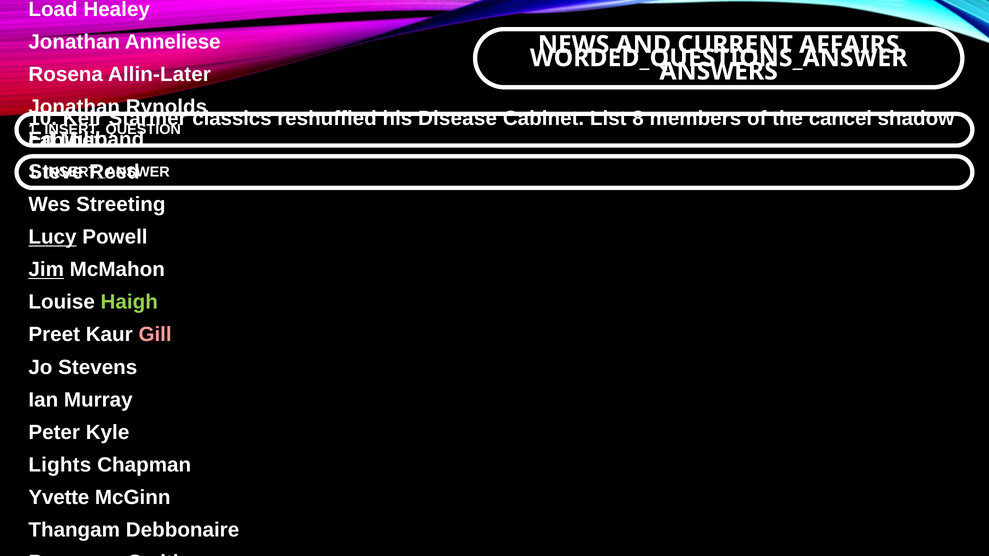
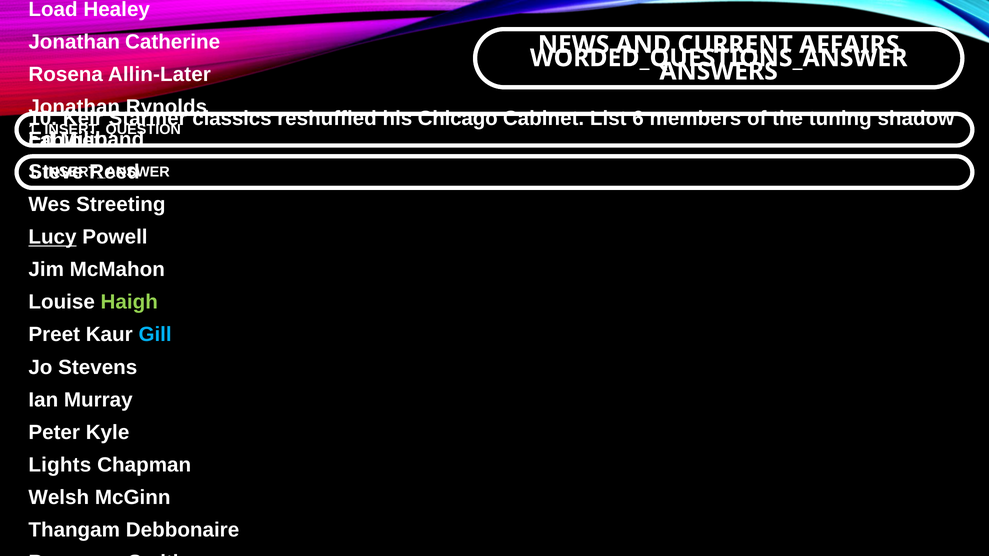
Jonathan Anneliese: Anneliese -> Catherine (173, 42)
Disease: Disease -> Chicago (458, 118)
8: 8 -> 6 (638, 118)
cancel: cancel -> tuning (840, 118)
Jim underline: present -> none (46, 270)
Gill colour: pink -> light blue (155, 335)
Yvette: Yvette -> Welsh (59, 498)
